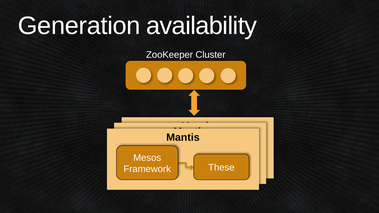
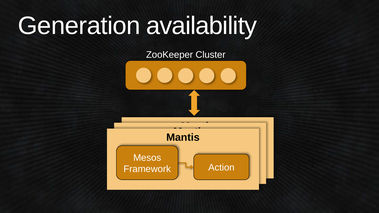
These: These -> Action (221, 168)
